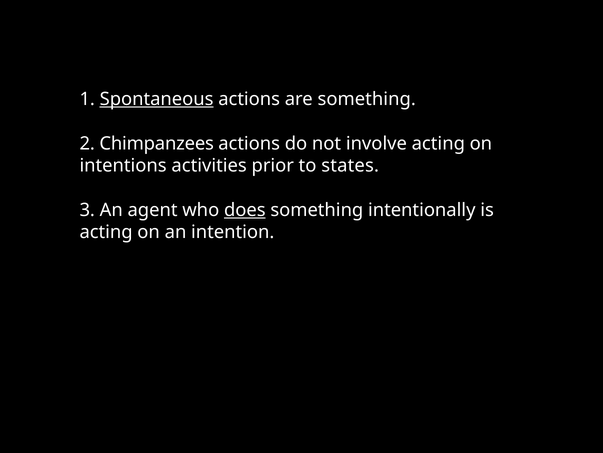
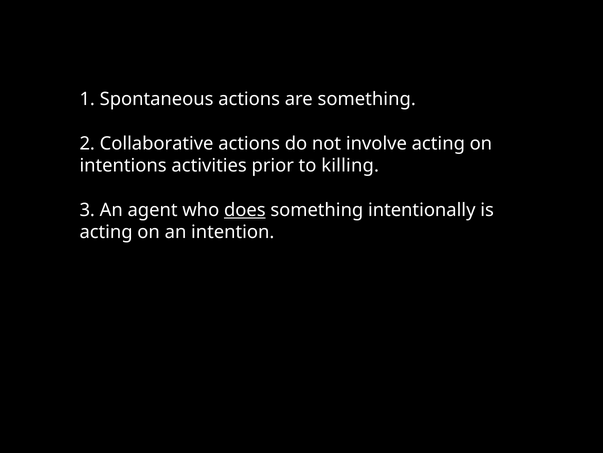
Spontaneous underline: present -> none (157, 99)
Chimpanzees: Chimpanzees -> Collaborative (157, 143)
states: states -> killing (350, 165)
